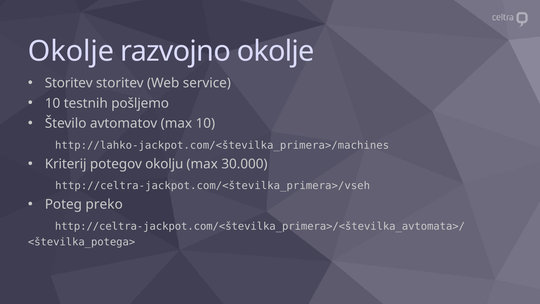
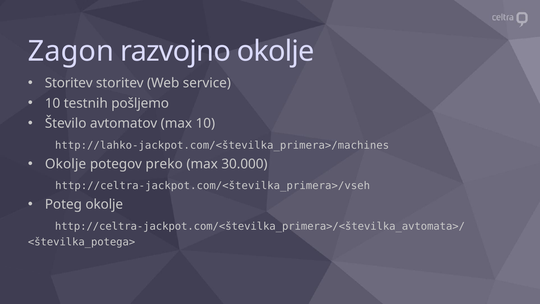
Okolje: Okolje -> Zagon (71, 51)
Kriterij: Kriterij -> Okolje (66, 164)
okolju: okolju -> preko (164, 164)
Poteg preko: preko -> okolje (104, 205)
